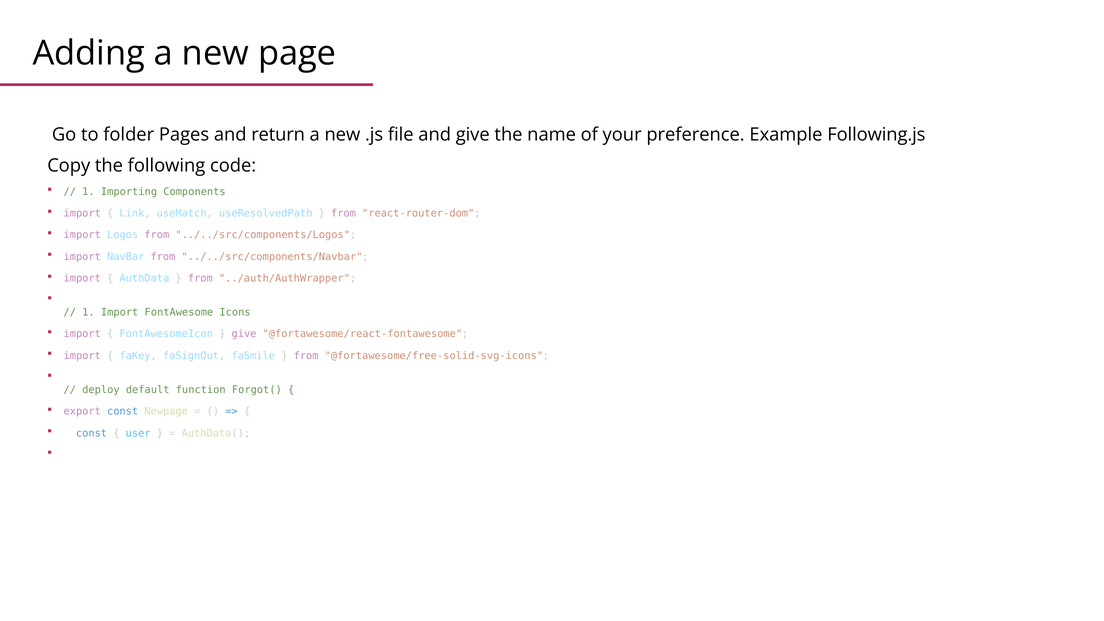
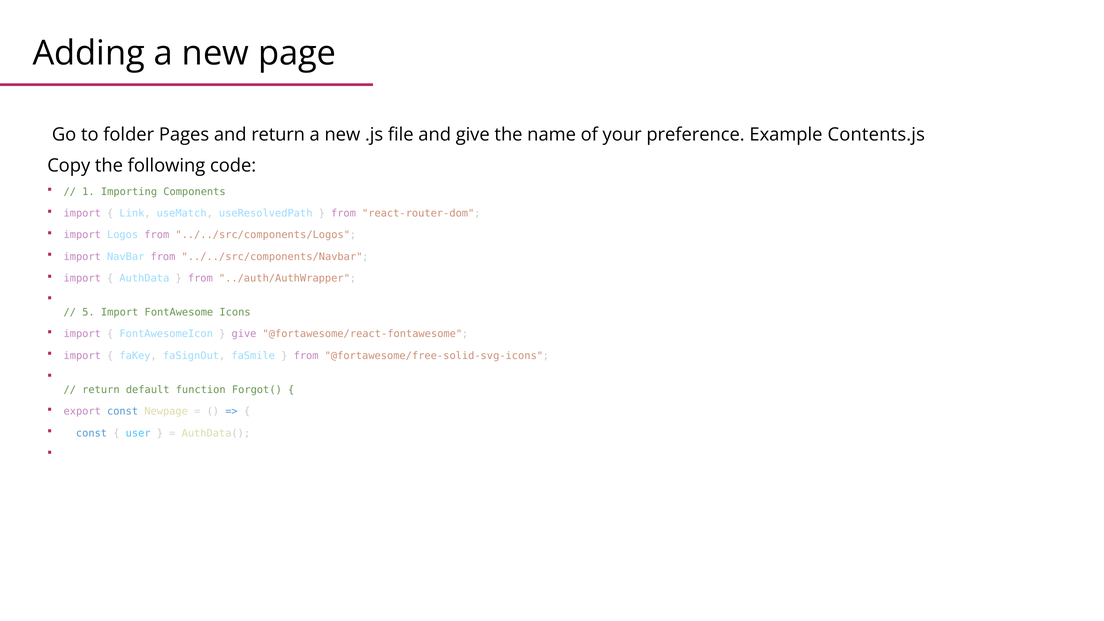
Following.js: Following.js -> Contents.js (876, 135)
1: 1 -> 5 (88, 312)
deploy: deploy -> return (101, 390)
